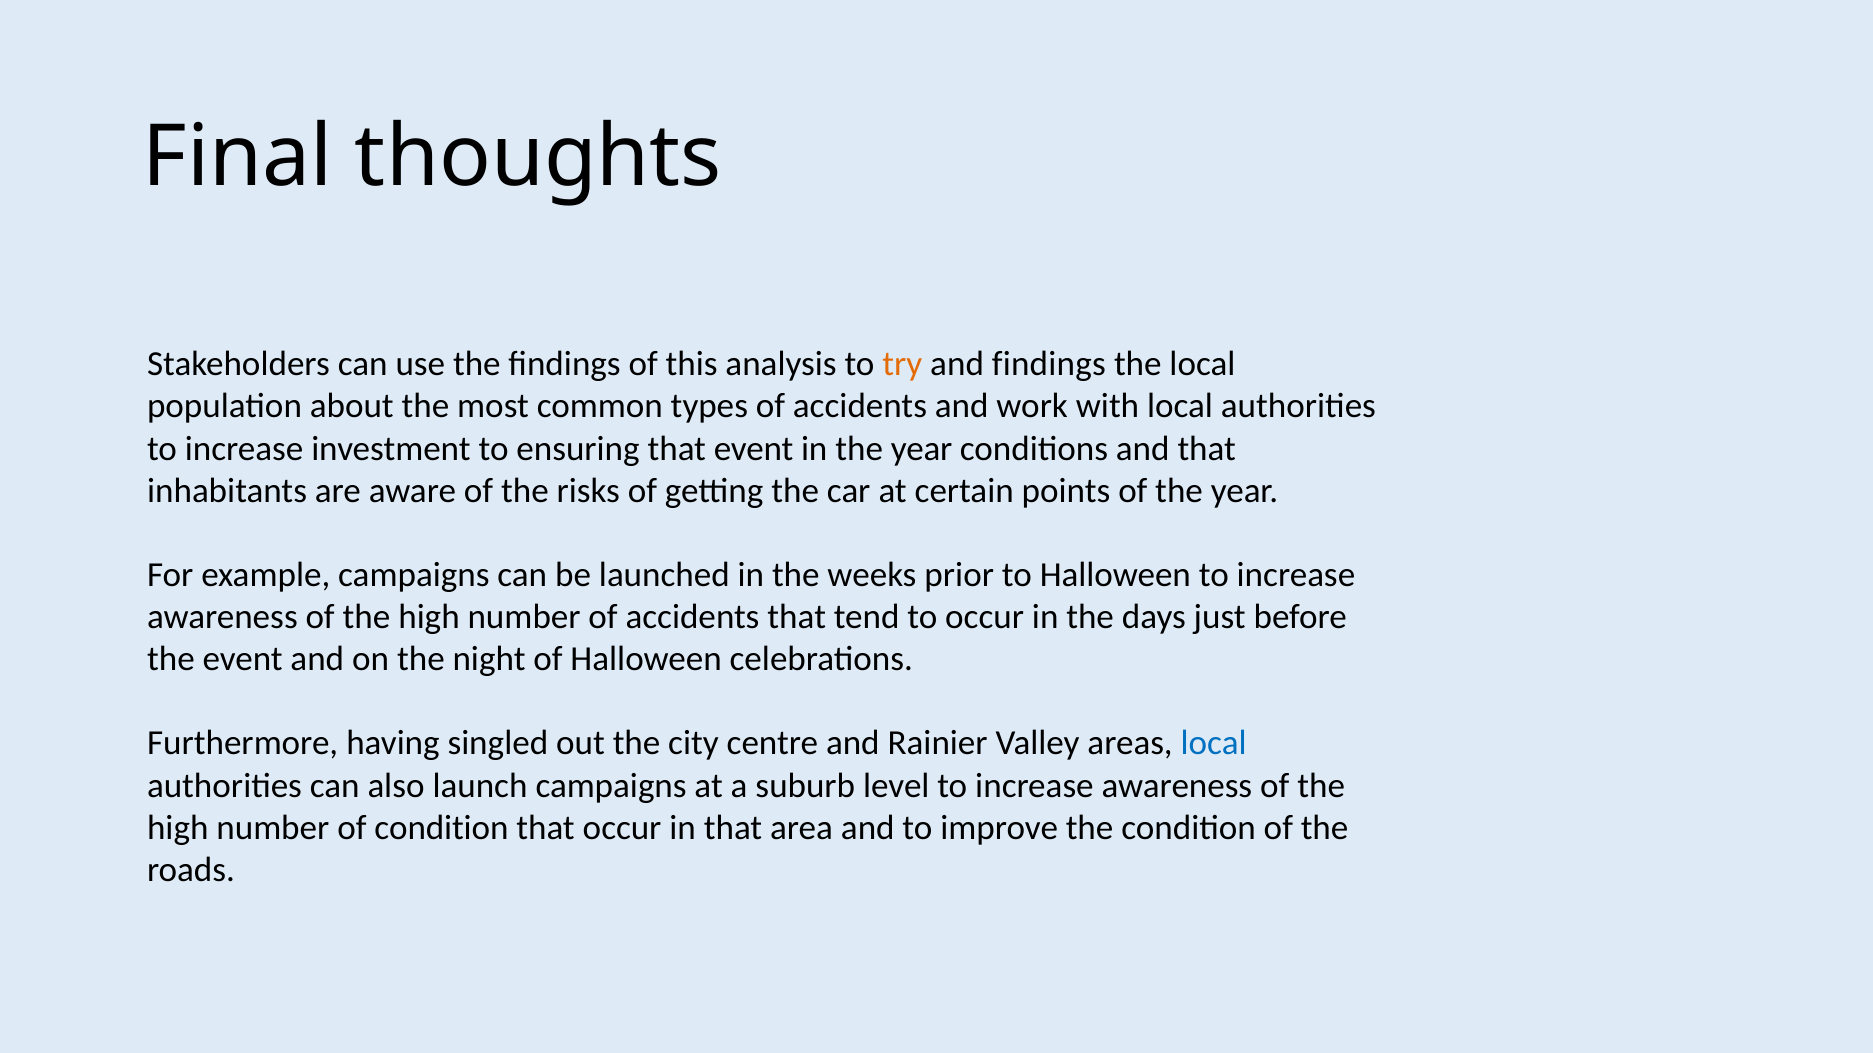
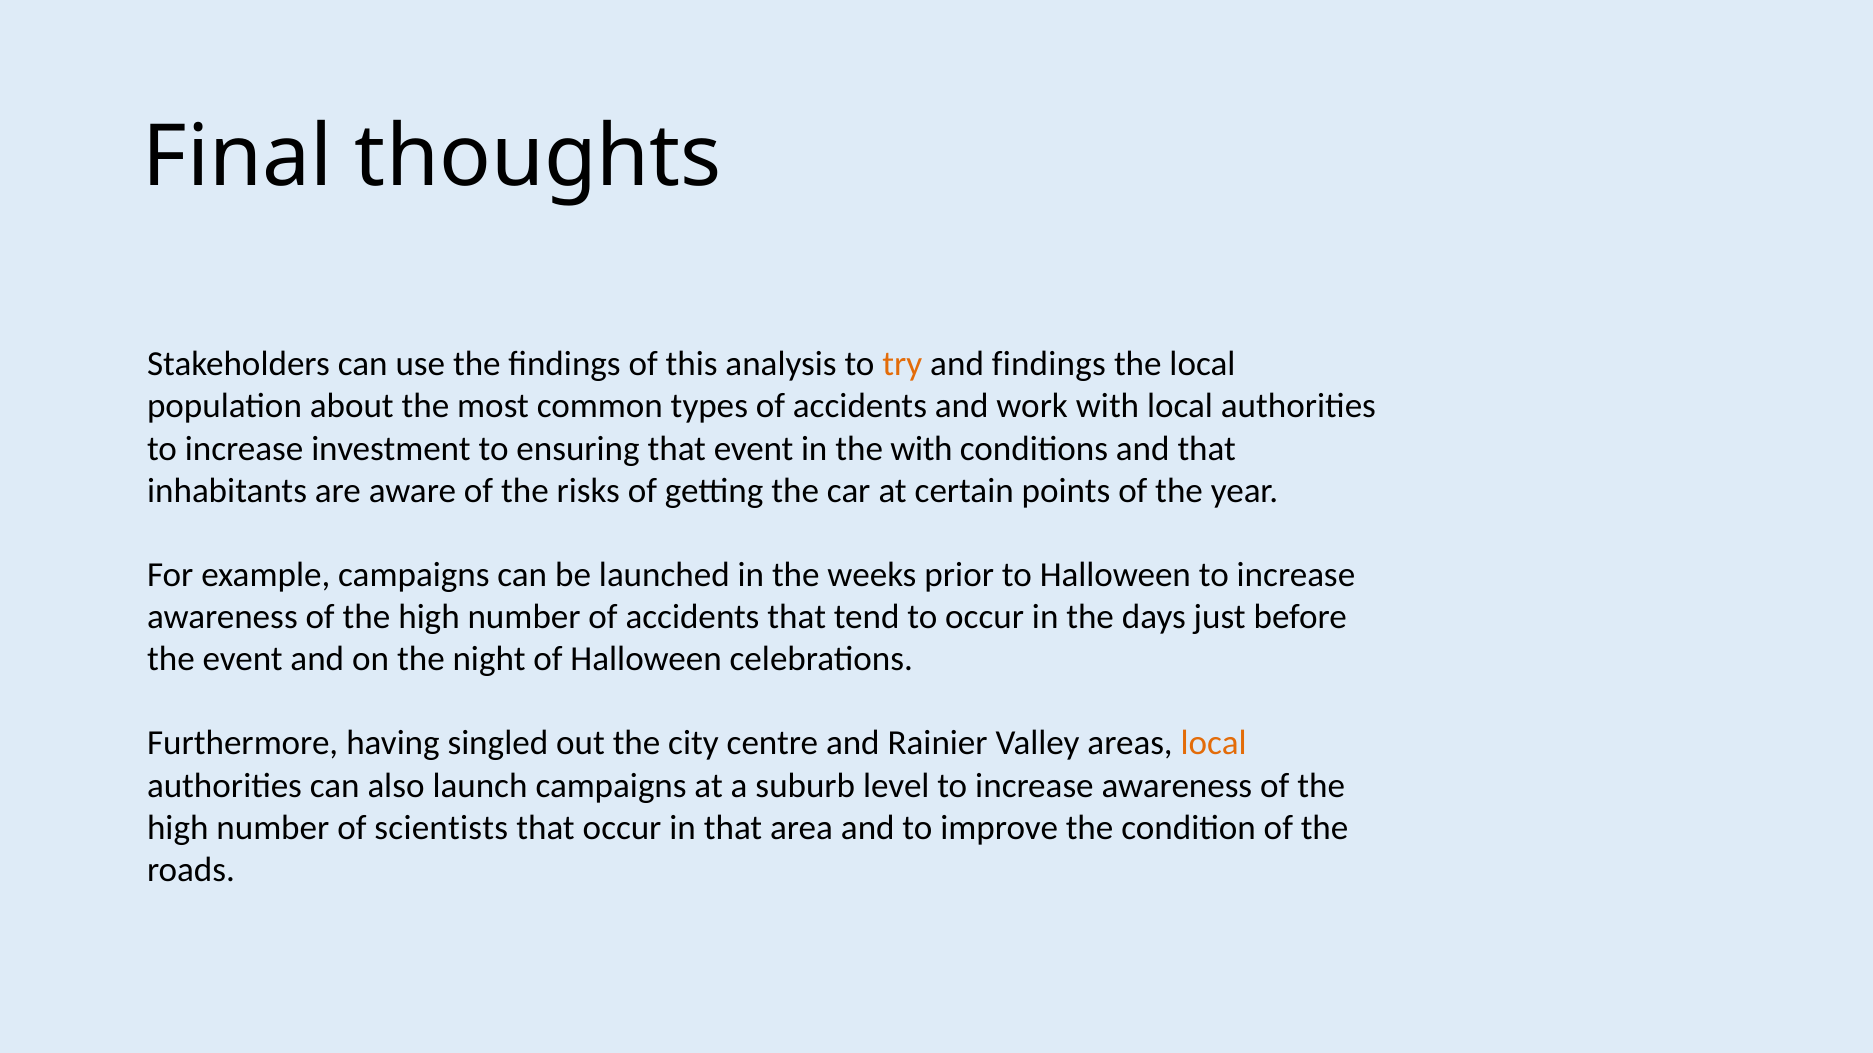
in the year: year -> with (922, 449)
local colour: blue -> orange (1214, 744)
of condition: condition -> scientists (441, 828)
